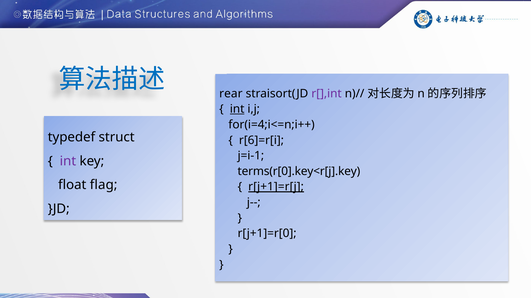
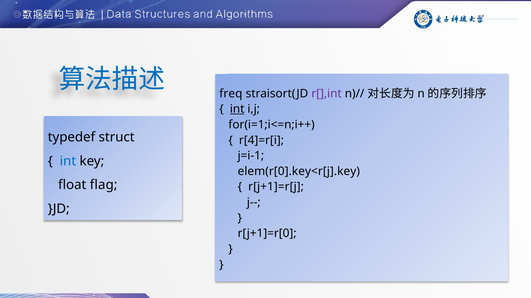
rear: rear -> freq (231, 94)
for(i=4;i<=n;i++: for(i=4;i<=n;i++ -> for(i=1;i<=n;i++ (272, 125)
r[6]=r[i: r[6]=r[i -> r[4]=r[i (261, 140)
int colour: purple -> blue (68, 161)
terms(r[0].key<r[j].key: terms(r[0].key<r[j].key -> elem(r[0].key<r[j].key (299, 172)
r[j+1]=r[j underline: present -> none (276, 187)
